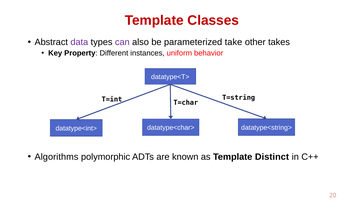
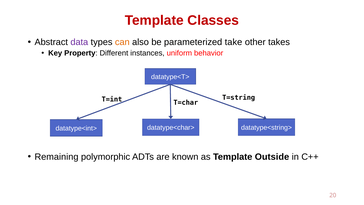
can colour: purple -> orange (122, 42)
Algorithms: Algorithms -> Remaining (57, 157)
Distinct: Distinct -> Outside (272, 157)
